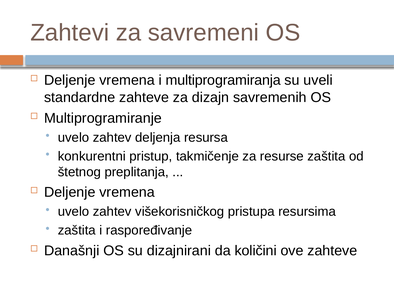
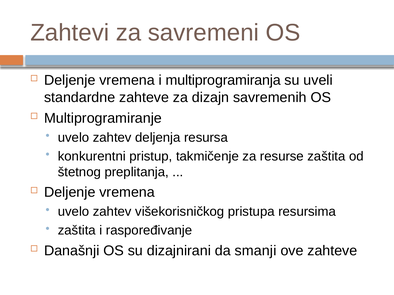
količini: količini -> smanji (256, 251)
